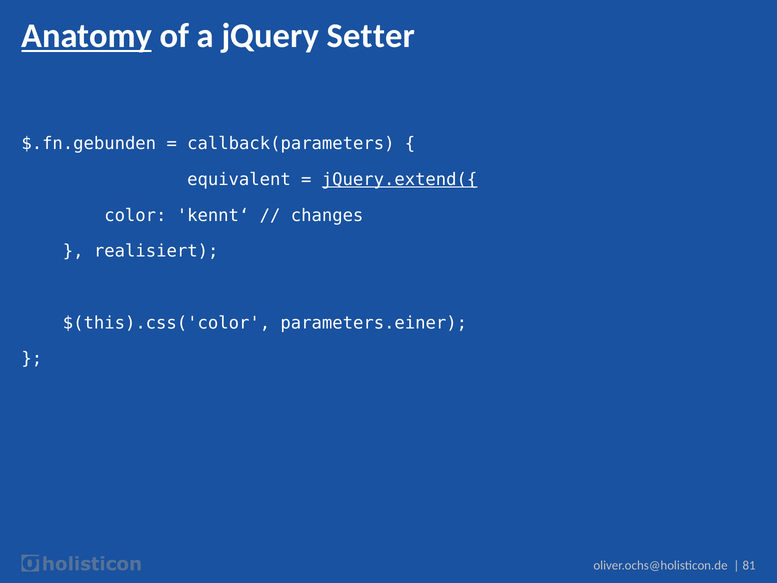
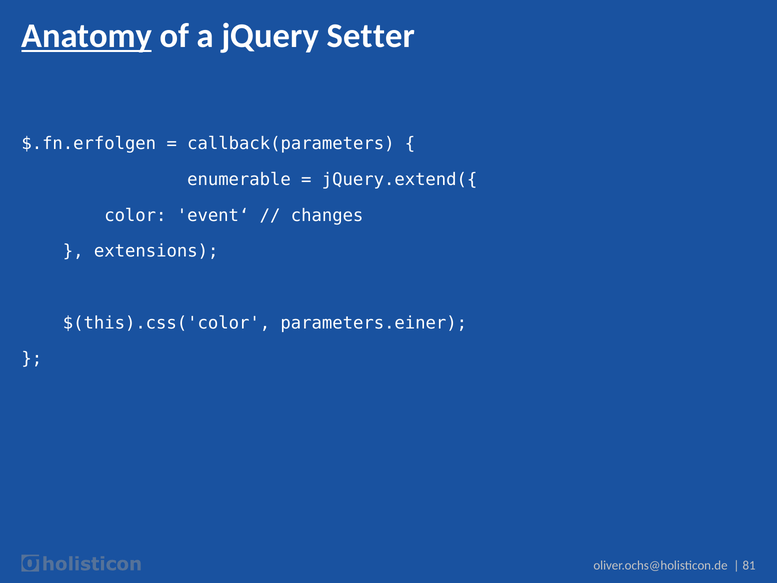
$.fn.gebunden: $.fn.gebunden -> $.fn.erfolgen (89, 144)
equivalent: equivalent -> enumerable (239, 180)
jQuery.extend({ underline: present -> none (400, 180)
kennt‘: kennt‘ -> event‘ (213, 215)
realisiert: realisiert -> extensions (156, 251)
